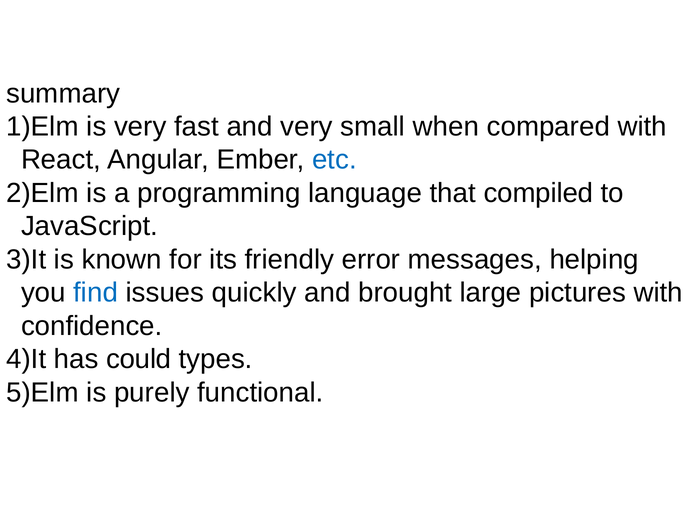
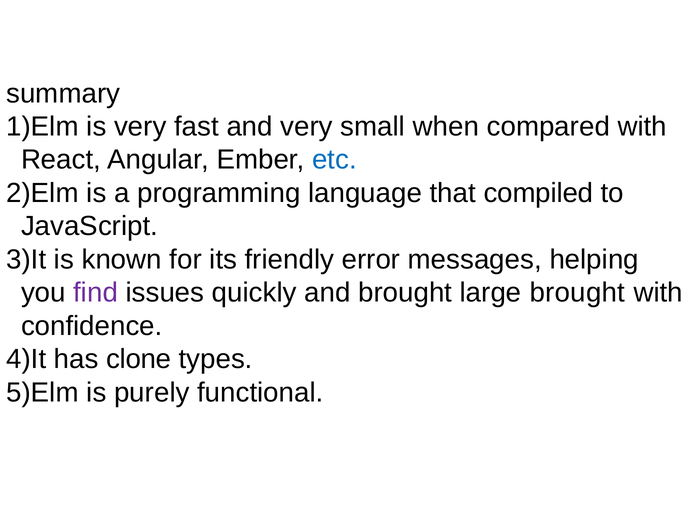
find colour: blue -> purple (96, 293)
large pictures: pictures -> brought (577, 293)
could: could -> clone (139, 359)
